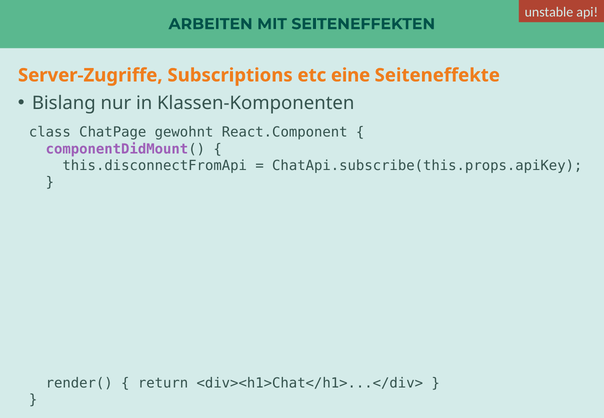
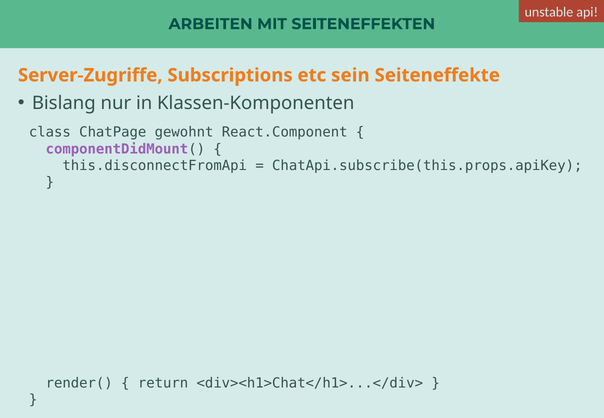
eine: eine -> sein (350, 75)
